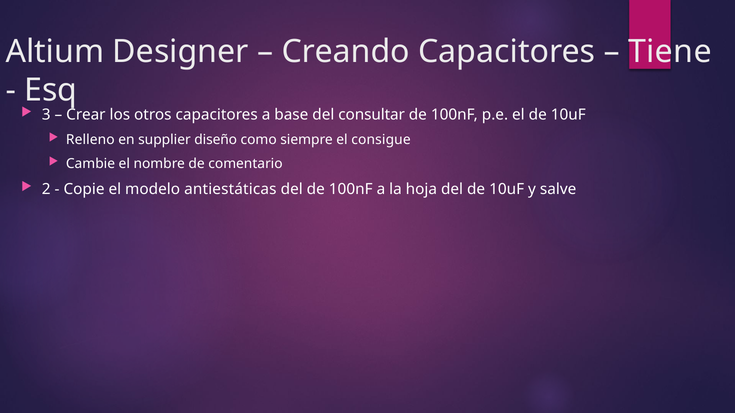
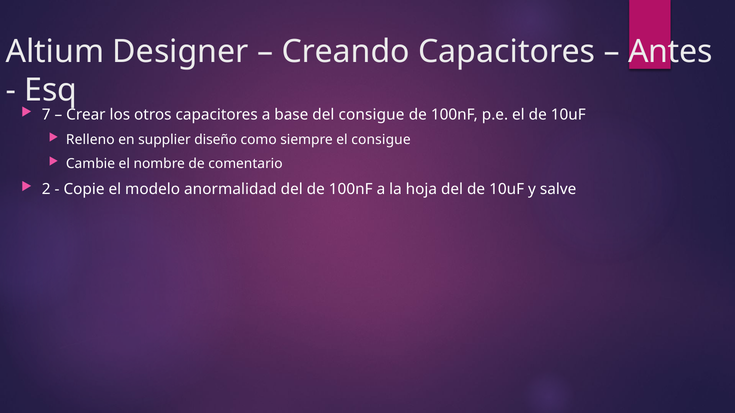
Tiene: Tiene -> Antes (670, 52)
3: 3 -> 7 (46, 115)
del consultar: consultar -> consigue (372, 115)
antiestáticas: antiestáticas -> anormalidad (230, 189)
